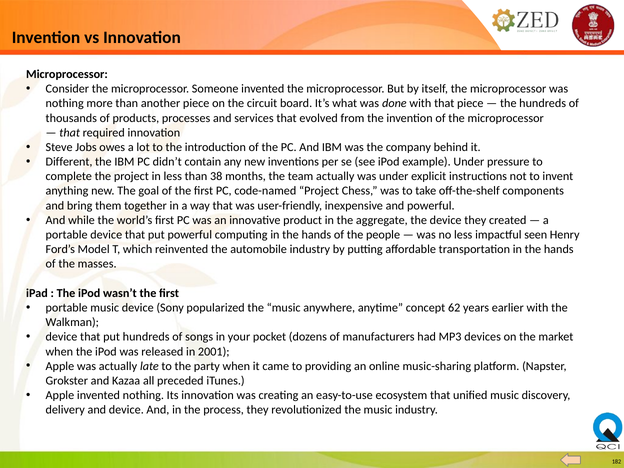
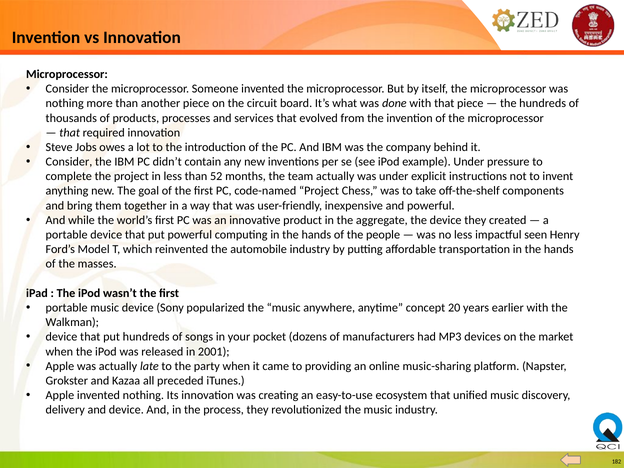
Different: Different -> Consider (69, 162)
38: 38 -> 52 (216, 176)
62: 62 -> 20 (454, 308)
